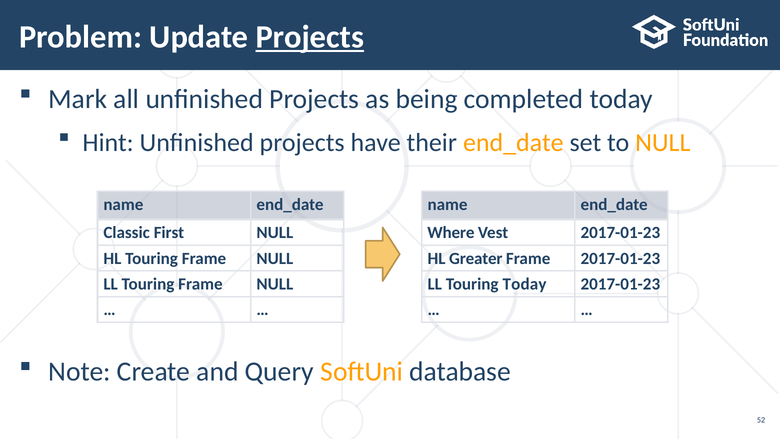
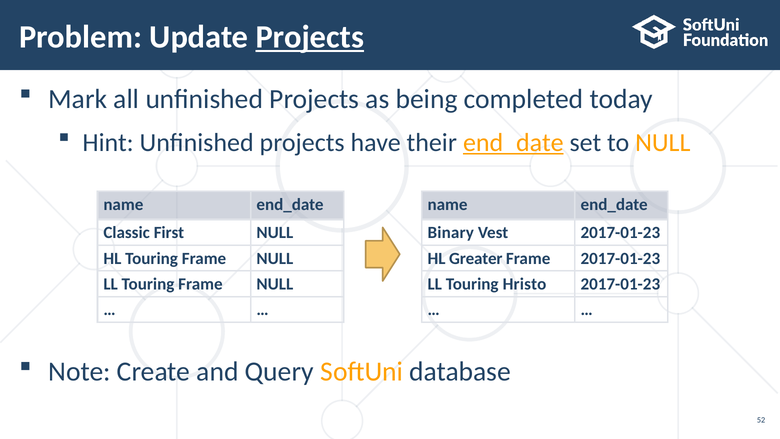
end_date underline: none -> present (513, 142)
Where: Where -> Binary (451, 233)
Touring Today: Today -> Hristo (525, 284)
